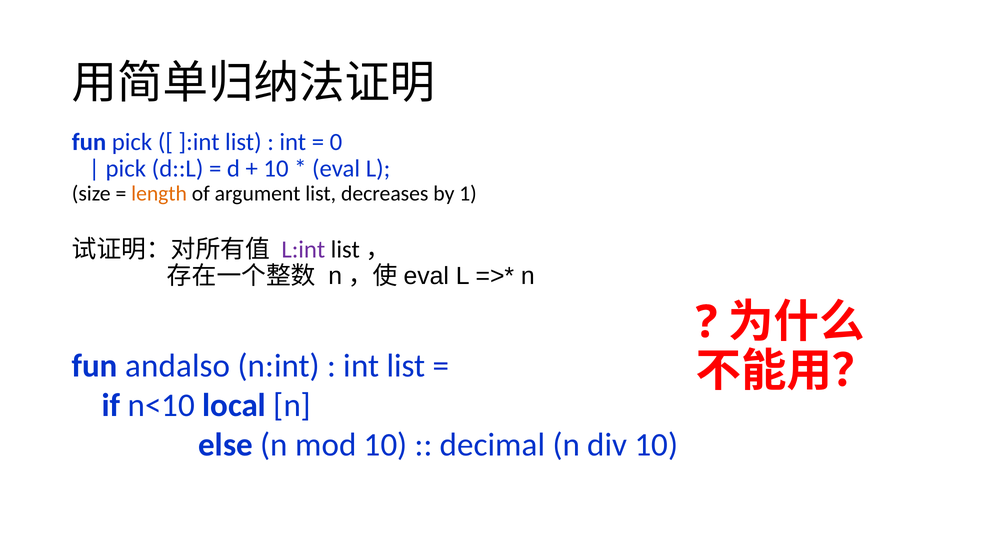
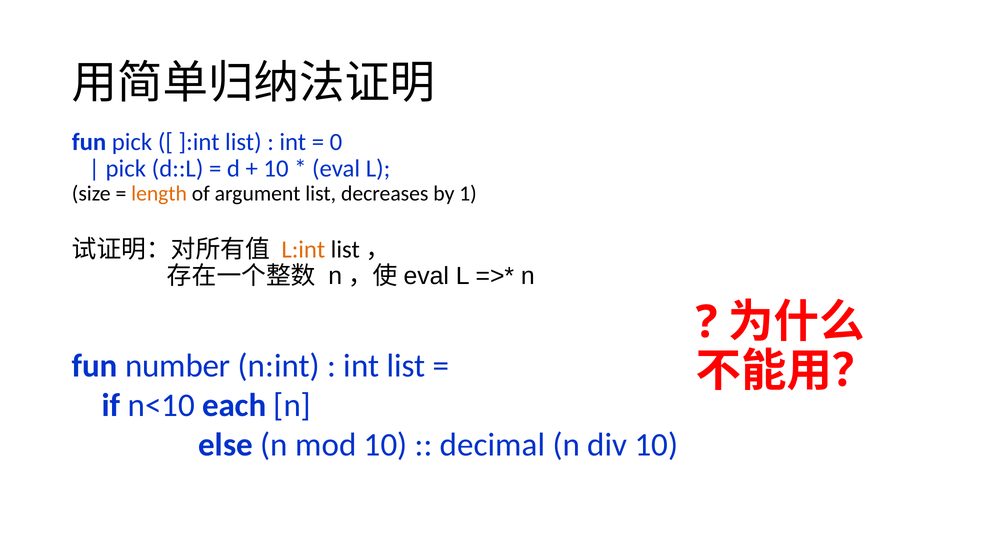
L:int colour: purple -> orange (303, 250)
andalso: andalso -> number (178, 366)
local: local -> each (234, 406)
